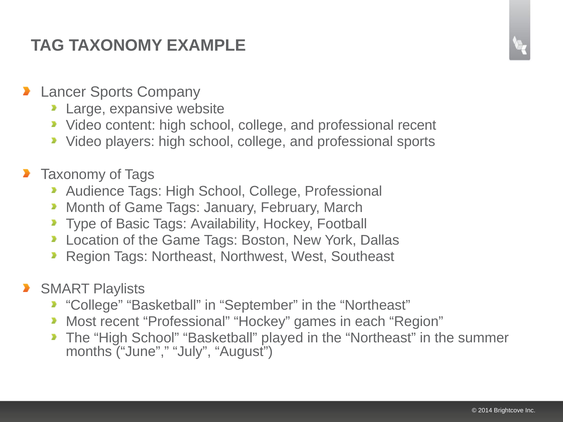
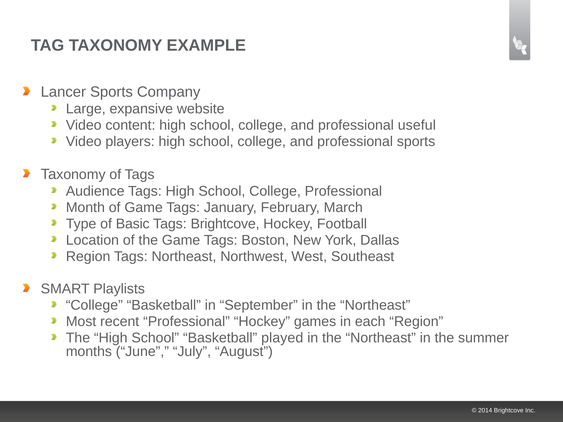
professional recent: recent -> useful (417, 125)
Tags Availability: Availability -> Brightcove (225, 224)
